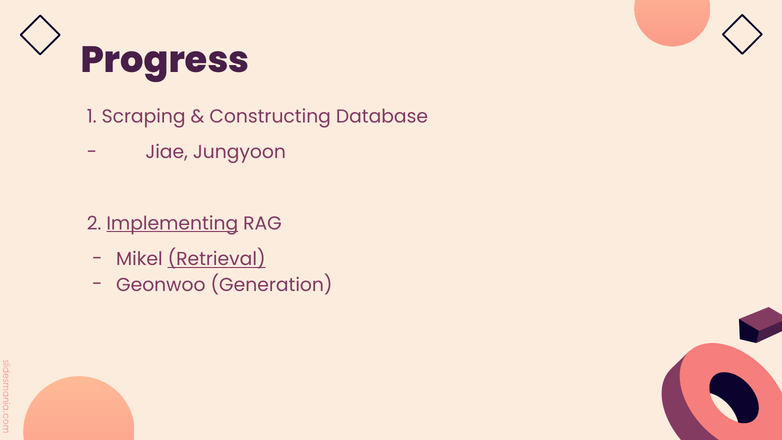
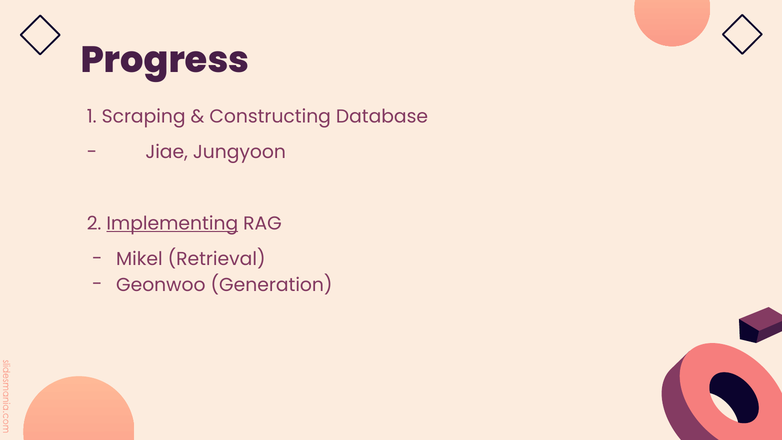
Retrieval underline: present -> none (217, 259)
